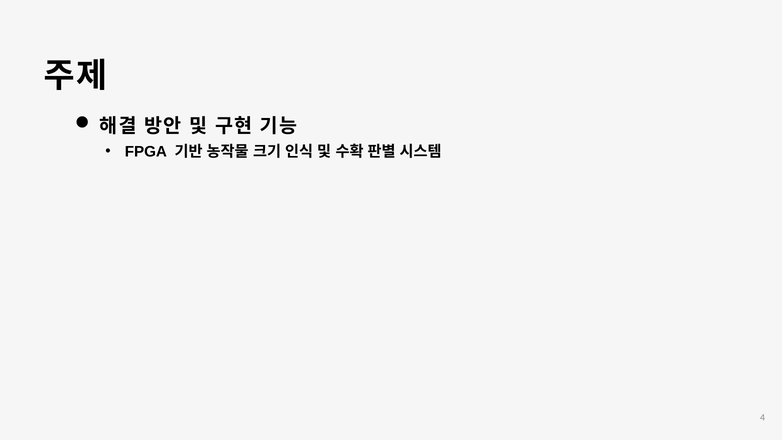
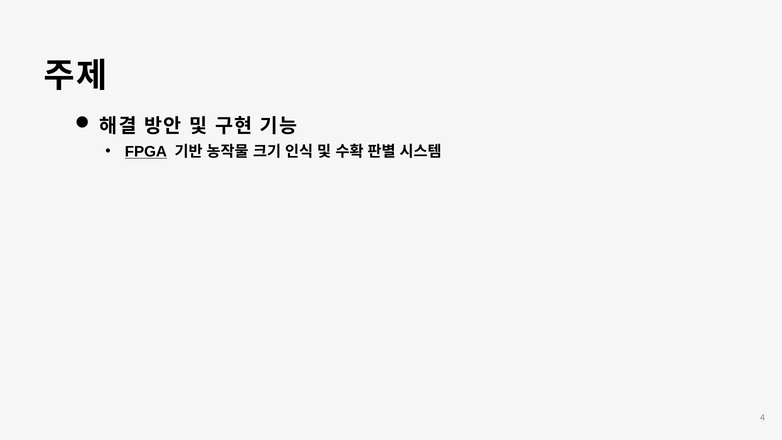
FPGA underline: none -> present (146, 152)
